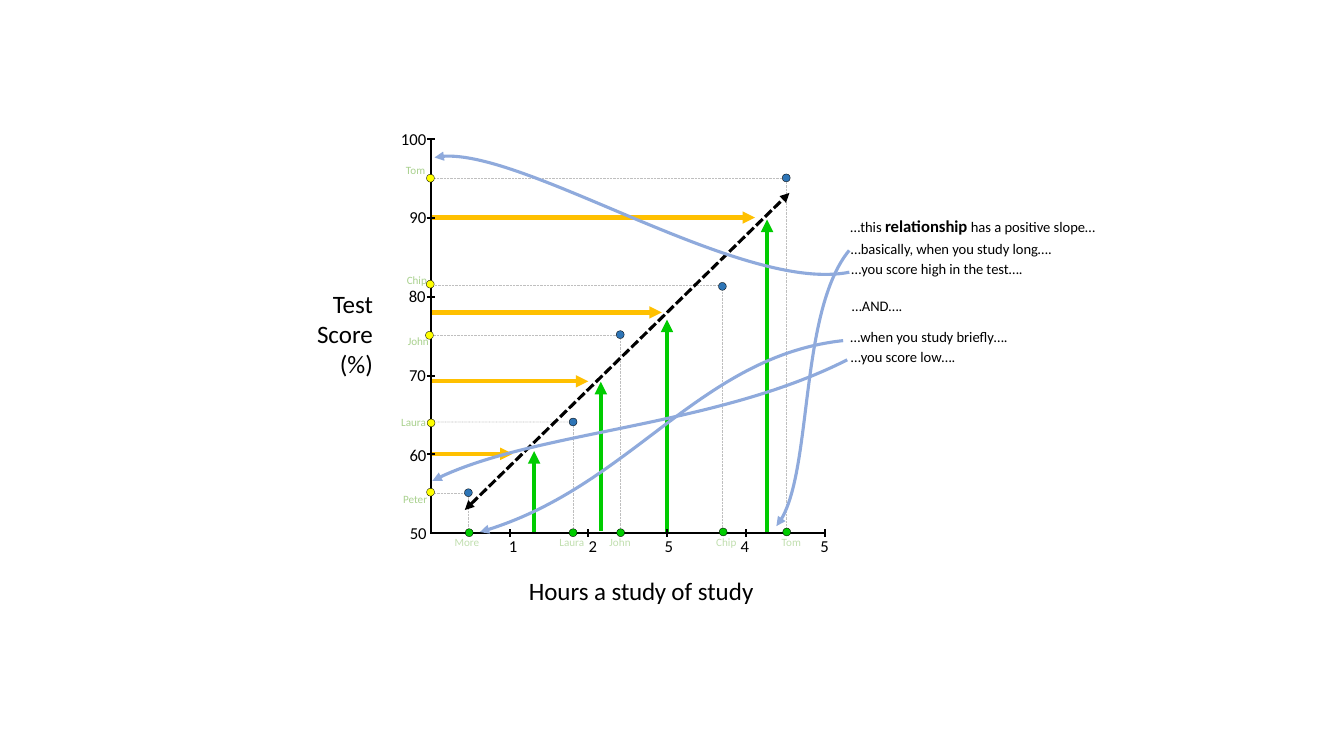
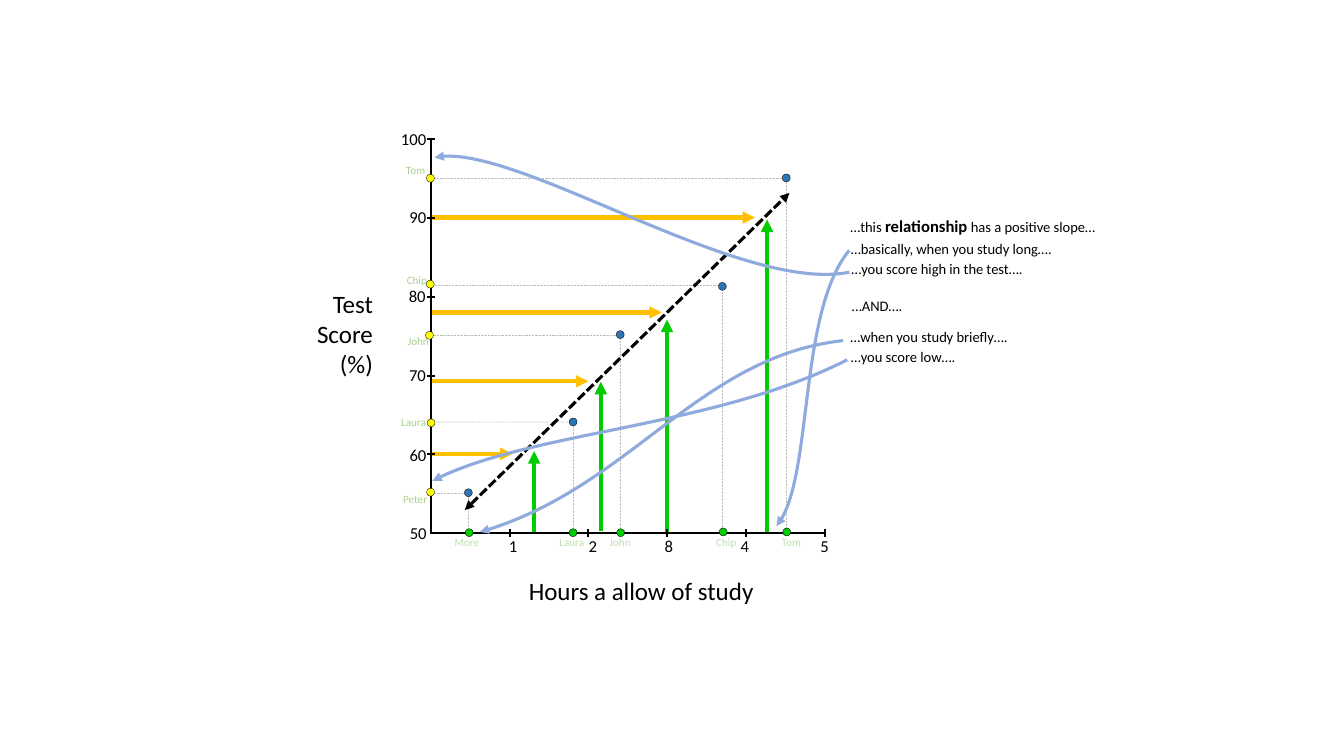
2 5: 5 -> 8 (669, 546)
a study: study -> allow (639, 592)
